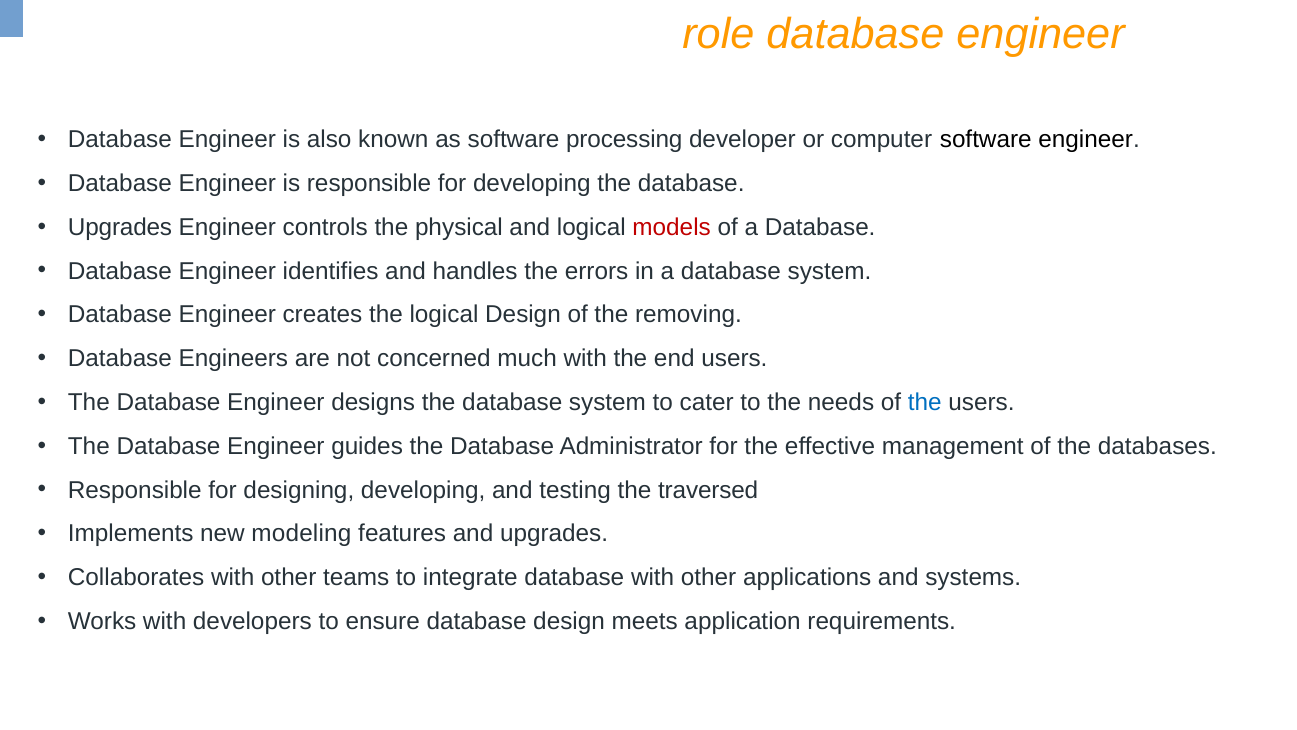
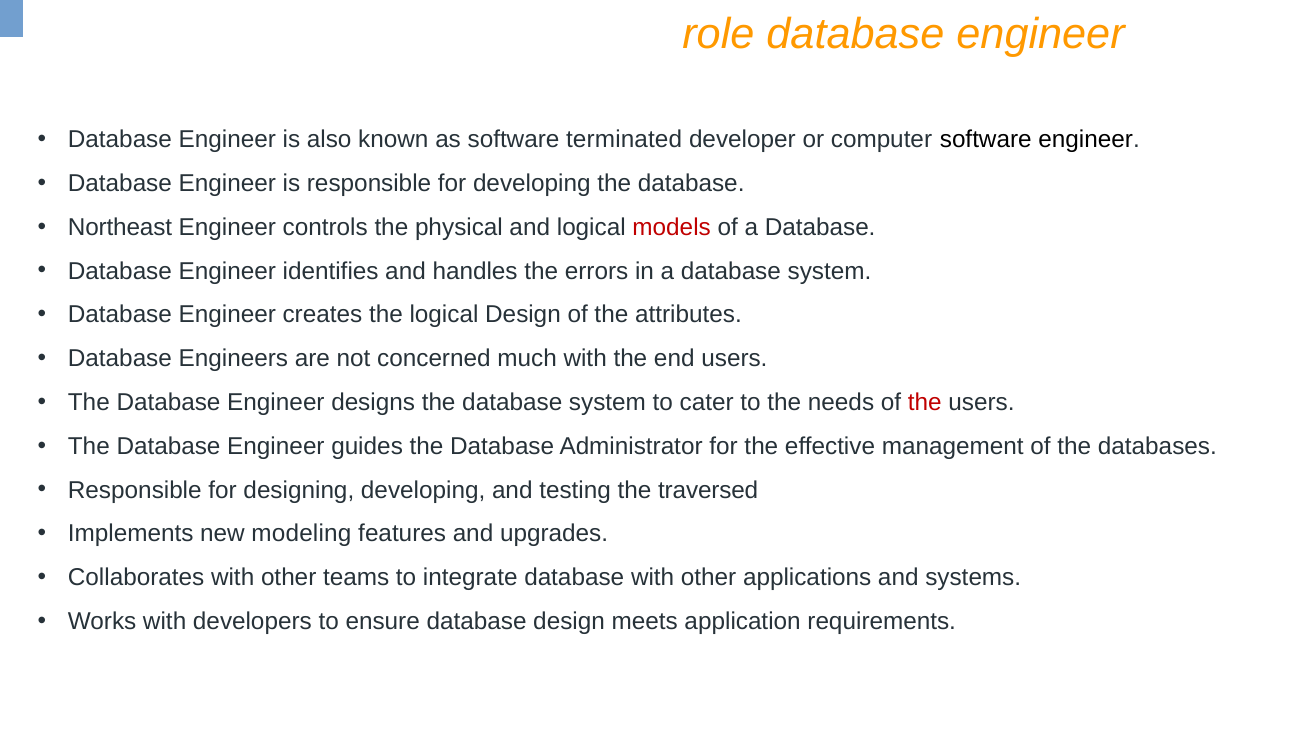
processing: processing -> terminated (624, 140)
Upgrades: Upgrades -> Northeast (120, 227)
removing: removing -> attributes (688, 315)
the colour: blue -> red (925, 402)
